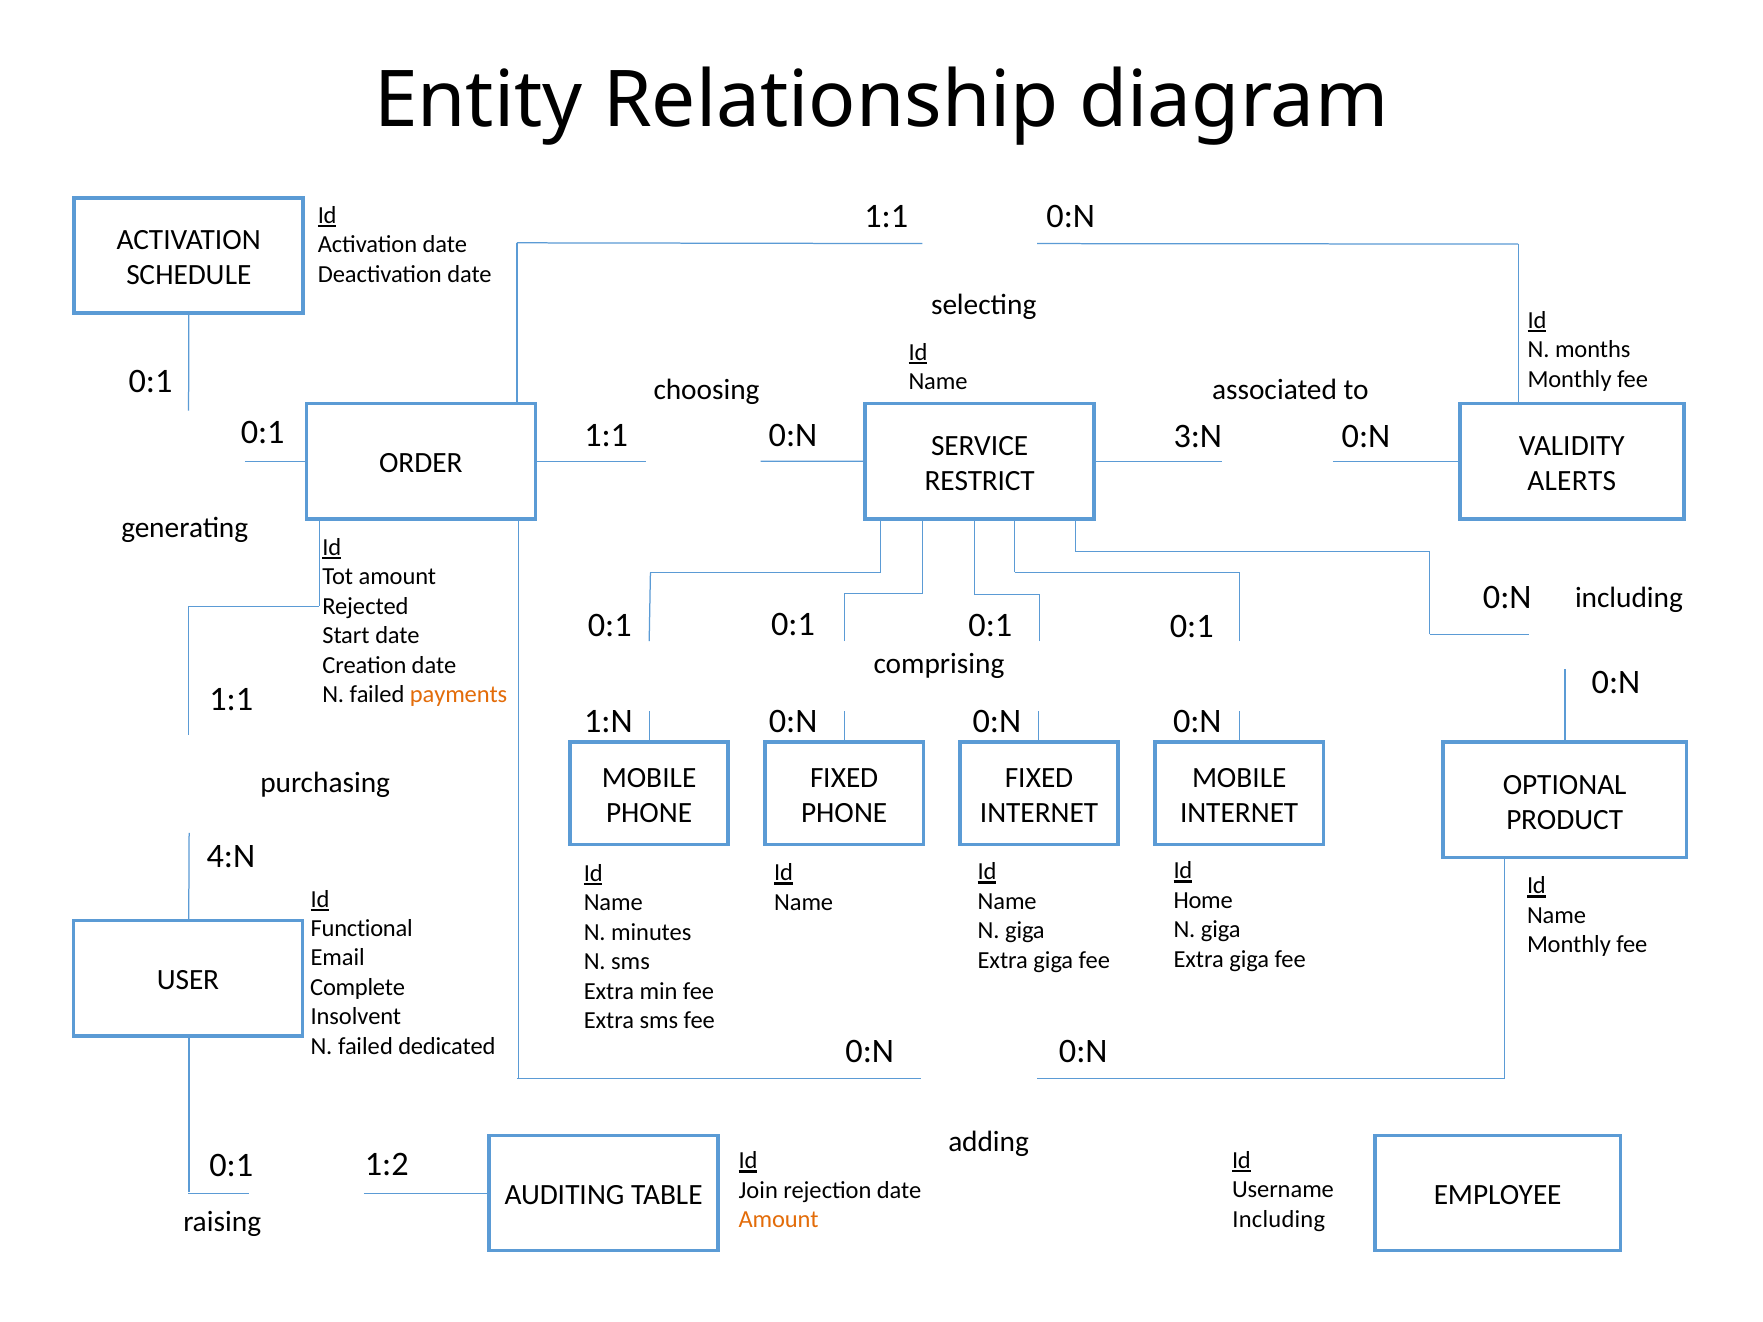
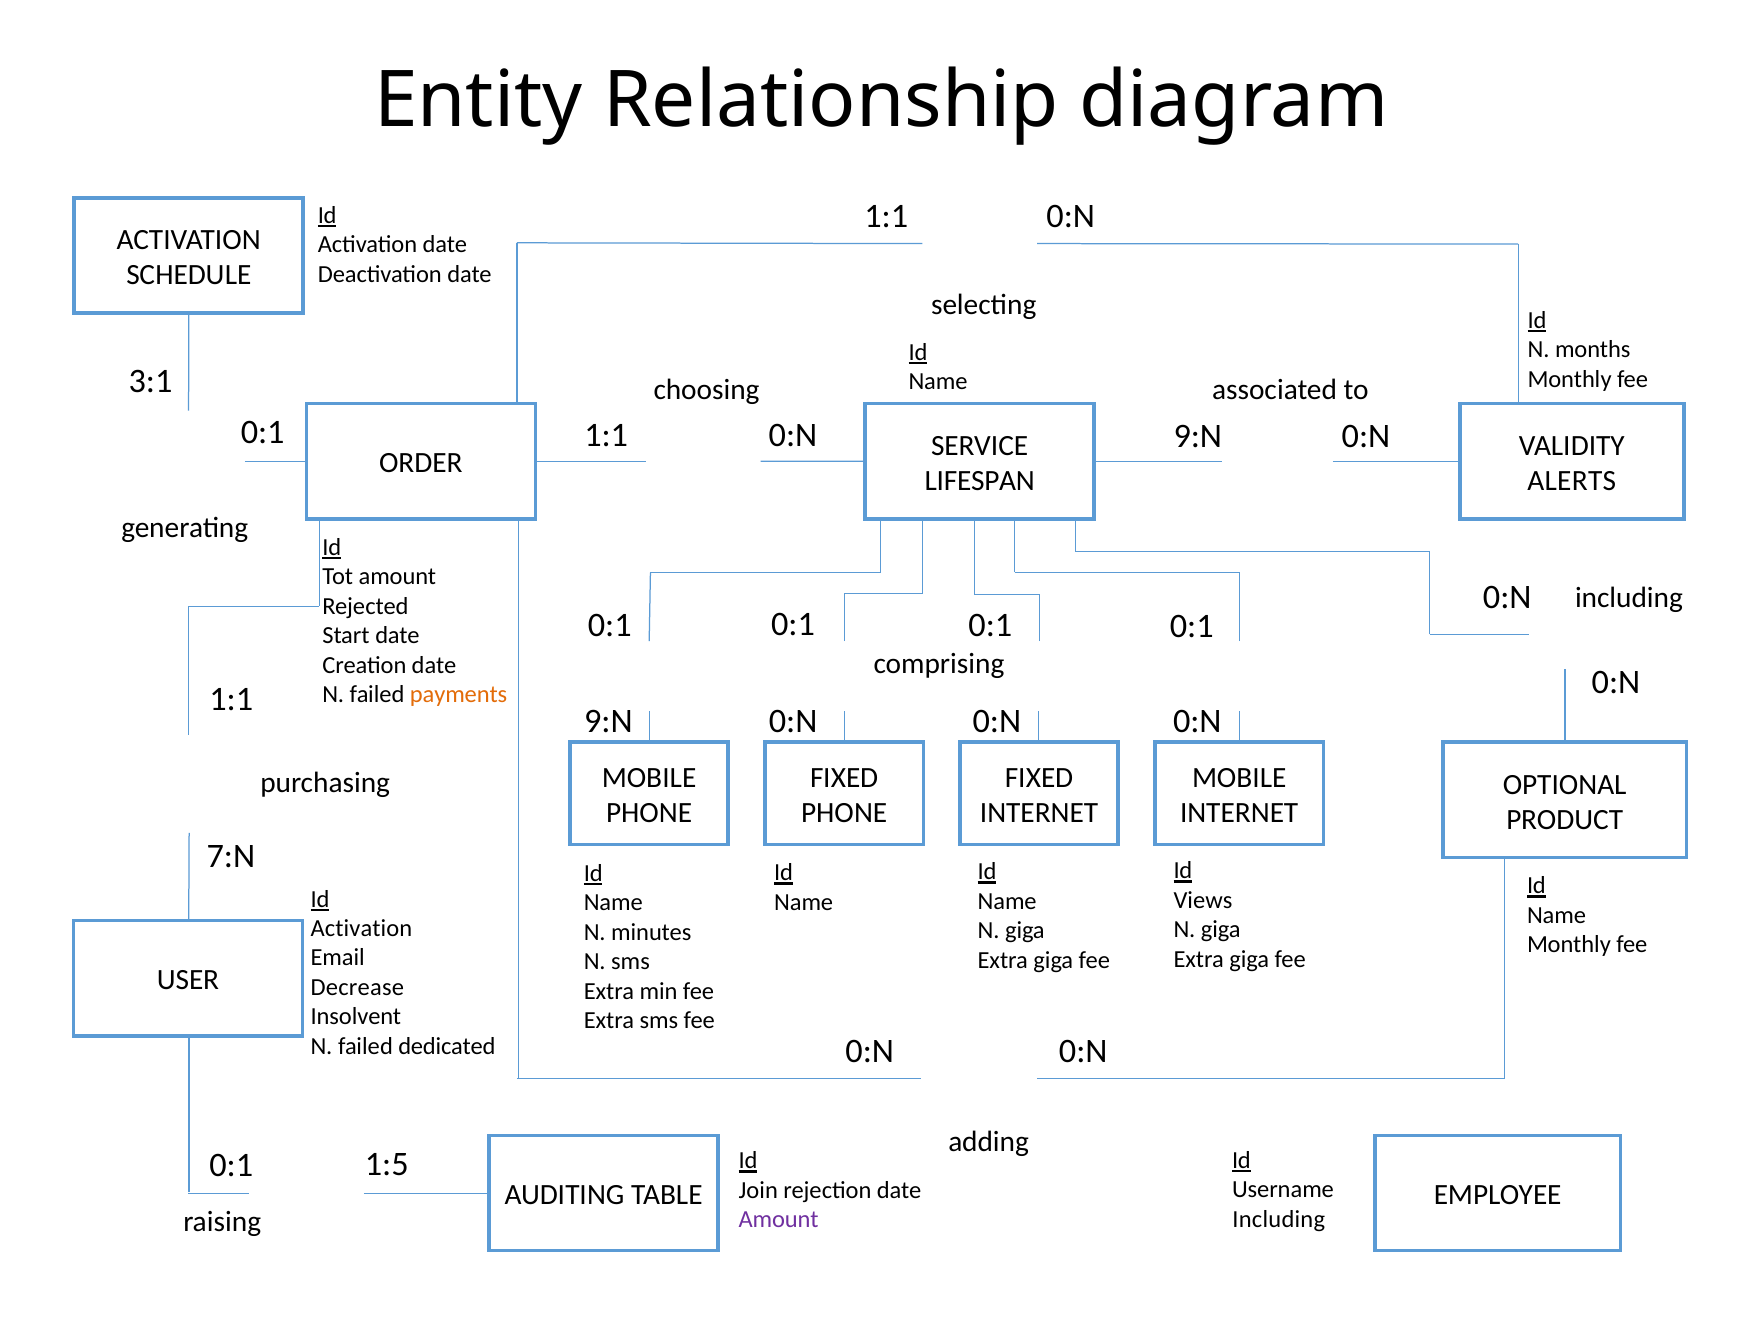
0:1: 0:1 -> 3:1 (150, 381)
3:N: 3:N -> 9:N (1198, 436)
RESTRICT: RESTRICT -> LIFESPAN (980, 481)
1:N: 1:N -> 9:N (608, 722)
4:N: 4:N -> 7:N (231, 856)
Home: Home -> Views (1203, 900)
Functional: Functional -> Activation (362, 929)
Complete: Complete -> Decrease (357, 988)
1:2: 1:2 -> 1:5 (387, 1165)
Amount colour: orange -> purple (779, 1220)
